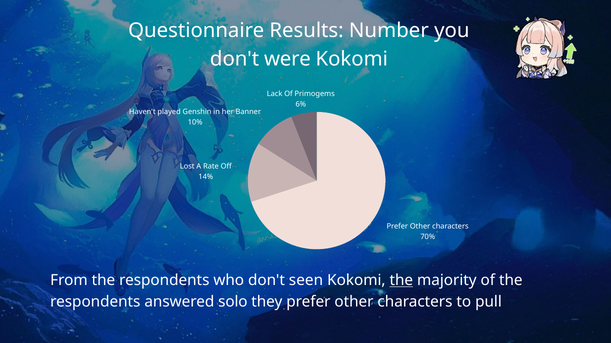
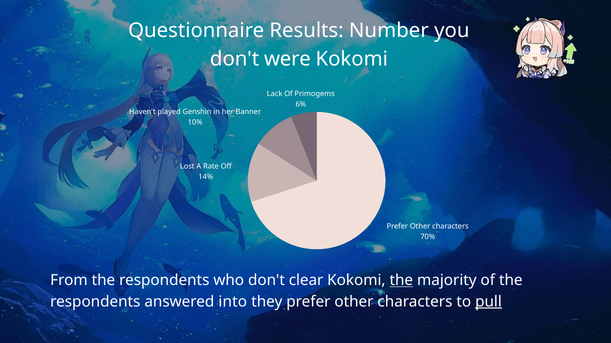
seen: seen -> clear (306, 281)
solo: solo -> into (233, 302)
pull underline: none -> present (488, 302)
